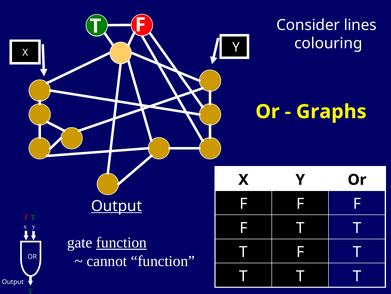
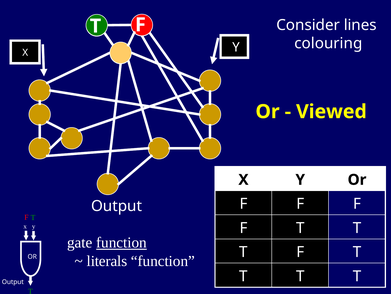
Graphs: Graphs -> Viewed (331, 111)
Output underline: present -> none (117, 206)
cannot: cannot -> literals (107, 260)
